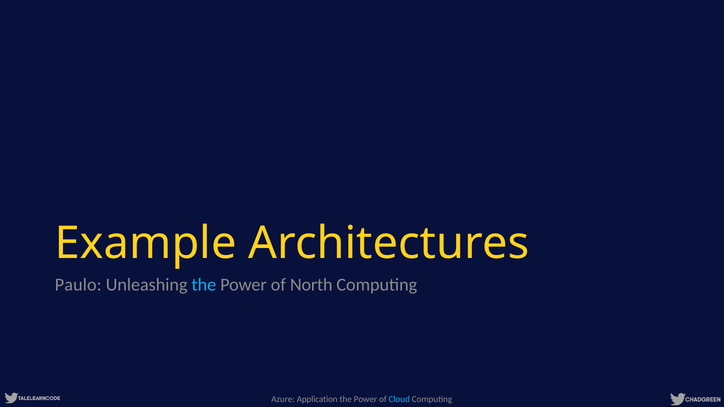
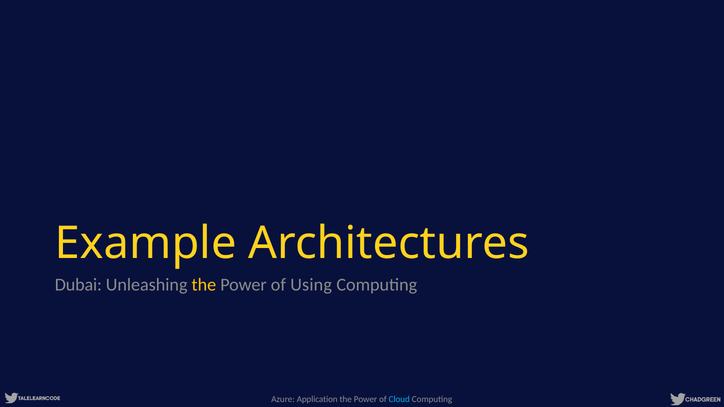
Paulo: Paulo -> Dubai (78, 285)
the colour: light blue -> yellow (204, 285)
North: North -> Using (311, 285)
